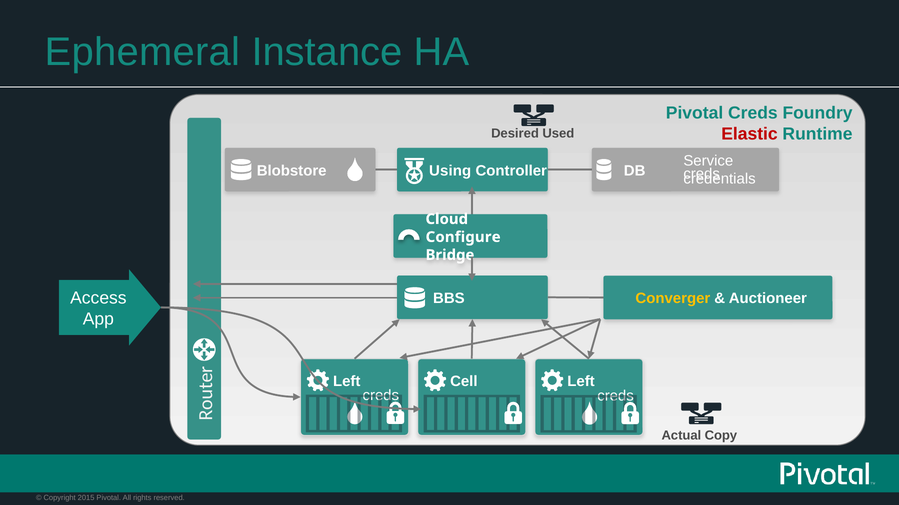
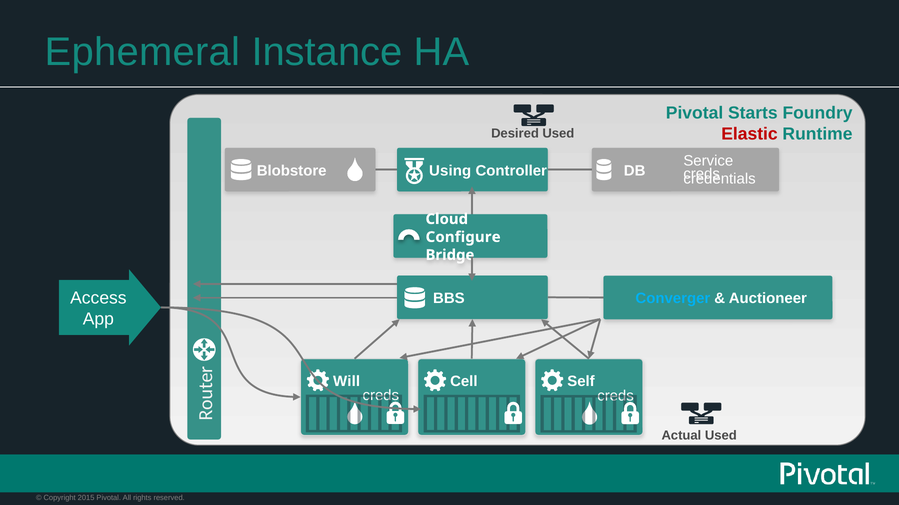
Pivotal Creds: Creds -> Starts (753, 113)
Converger colour: yellow -> light blue (673, 299)
Left: Left -> Will (347, 382)
Cell Left: Left -> Self (581, 382)
Actual Copy: Copy -> Used (721, 436)
